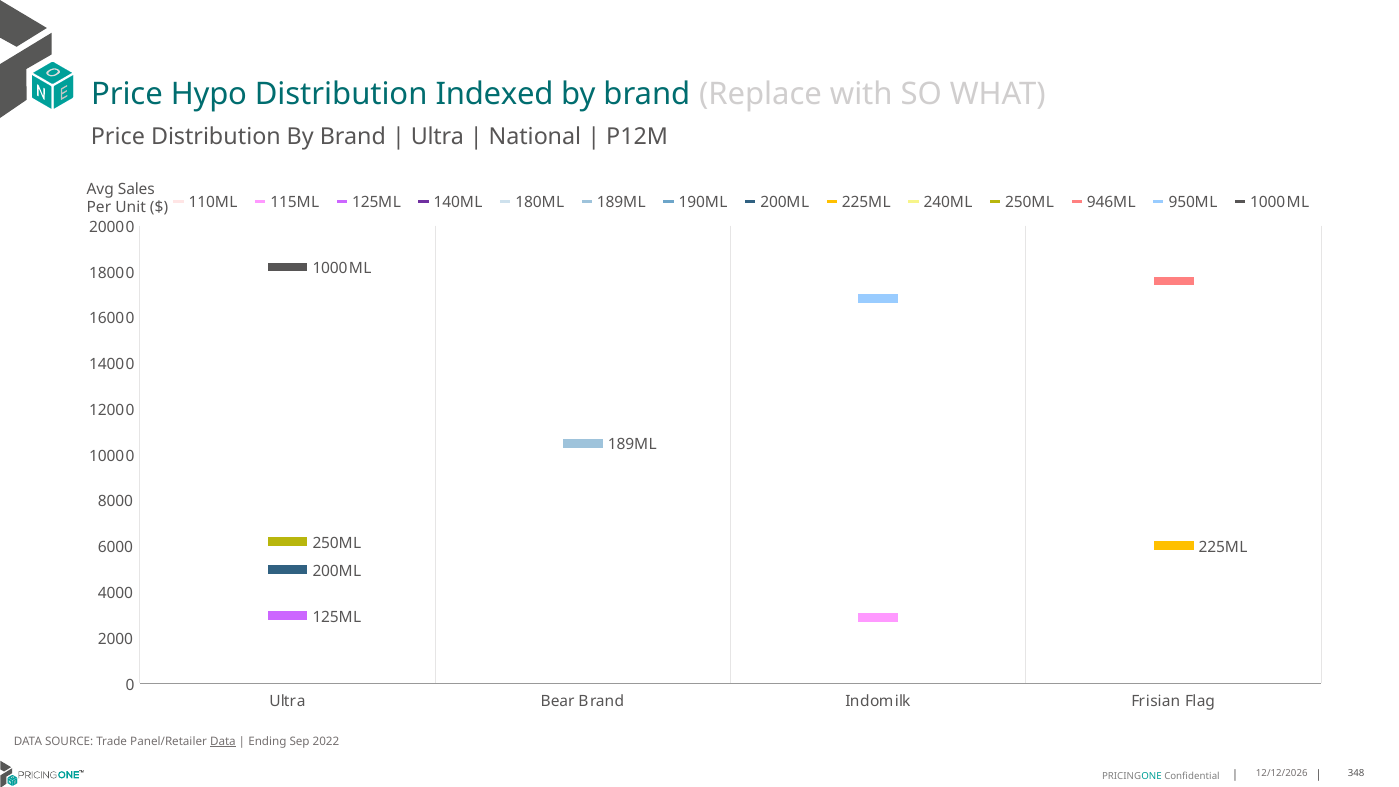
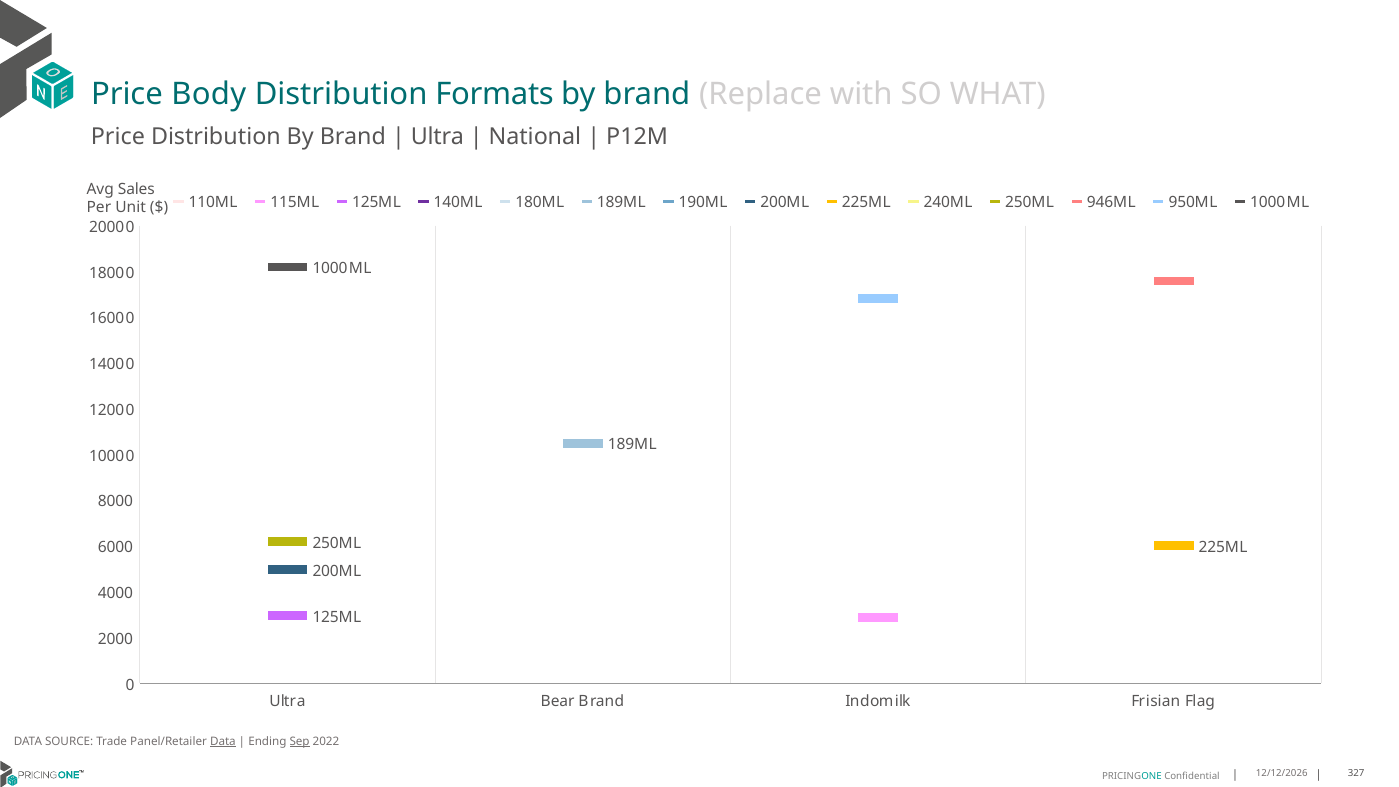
Hypo: Hypo -> Body (209, 94)
Indexed: Indexed -> Formats (495, 94)
Sep underline: none -> present (300, 741)
348: 348 -> 327 (1356, 774)
